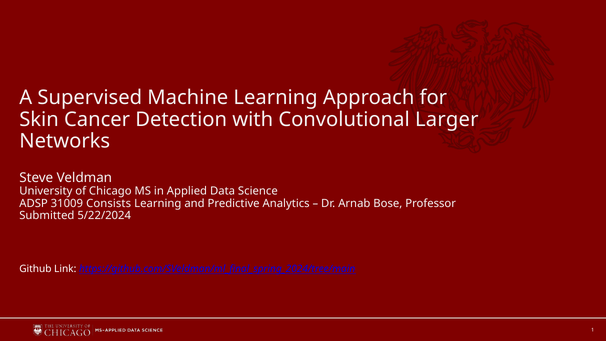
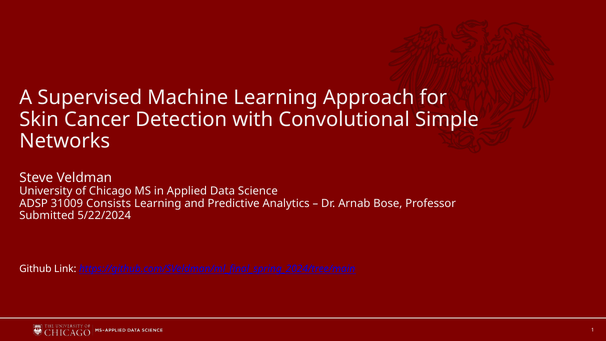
Larger: Larger -> Simple (447, 119)
